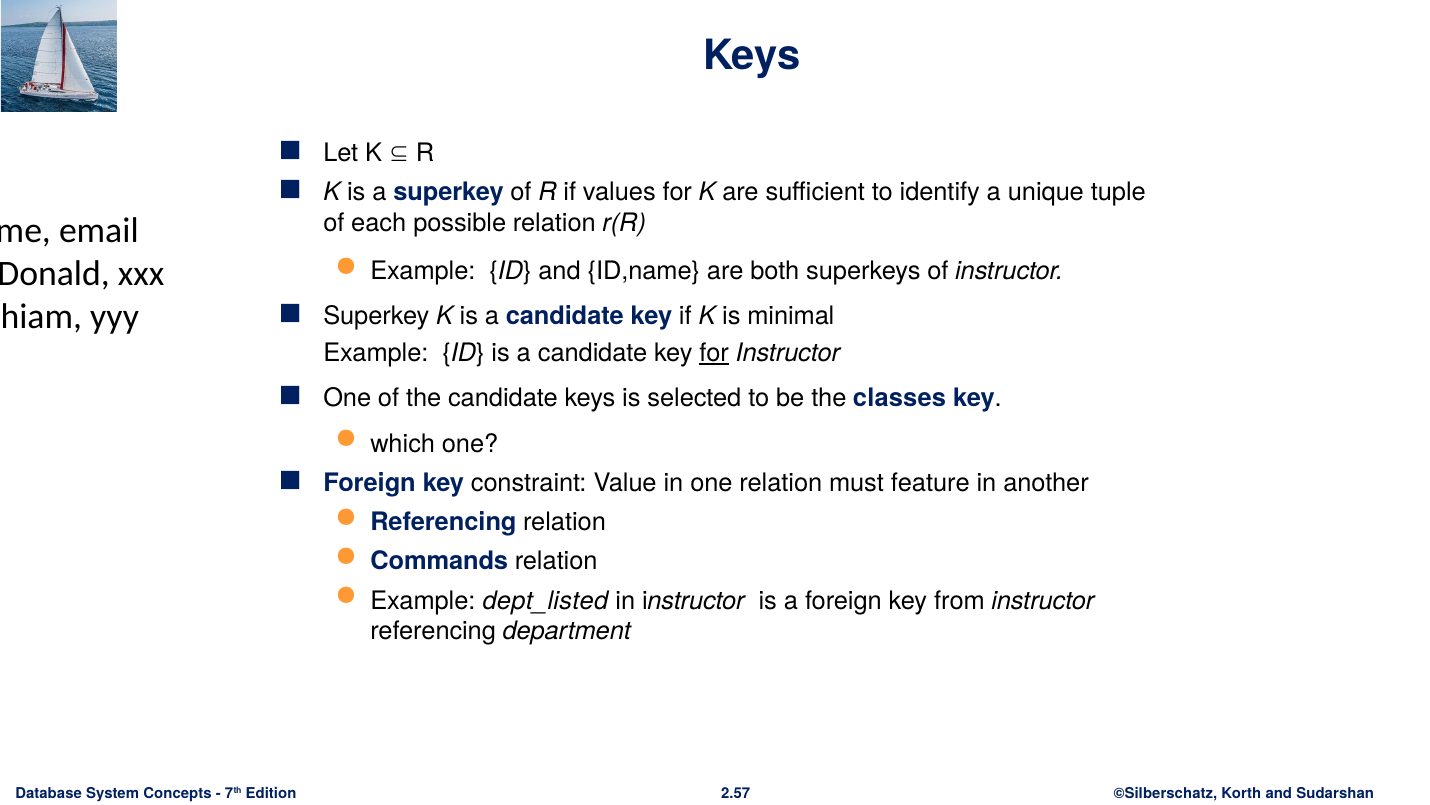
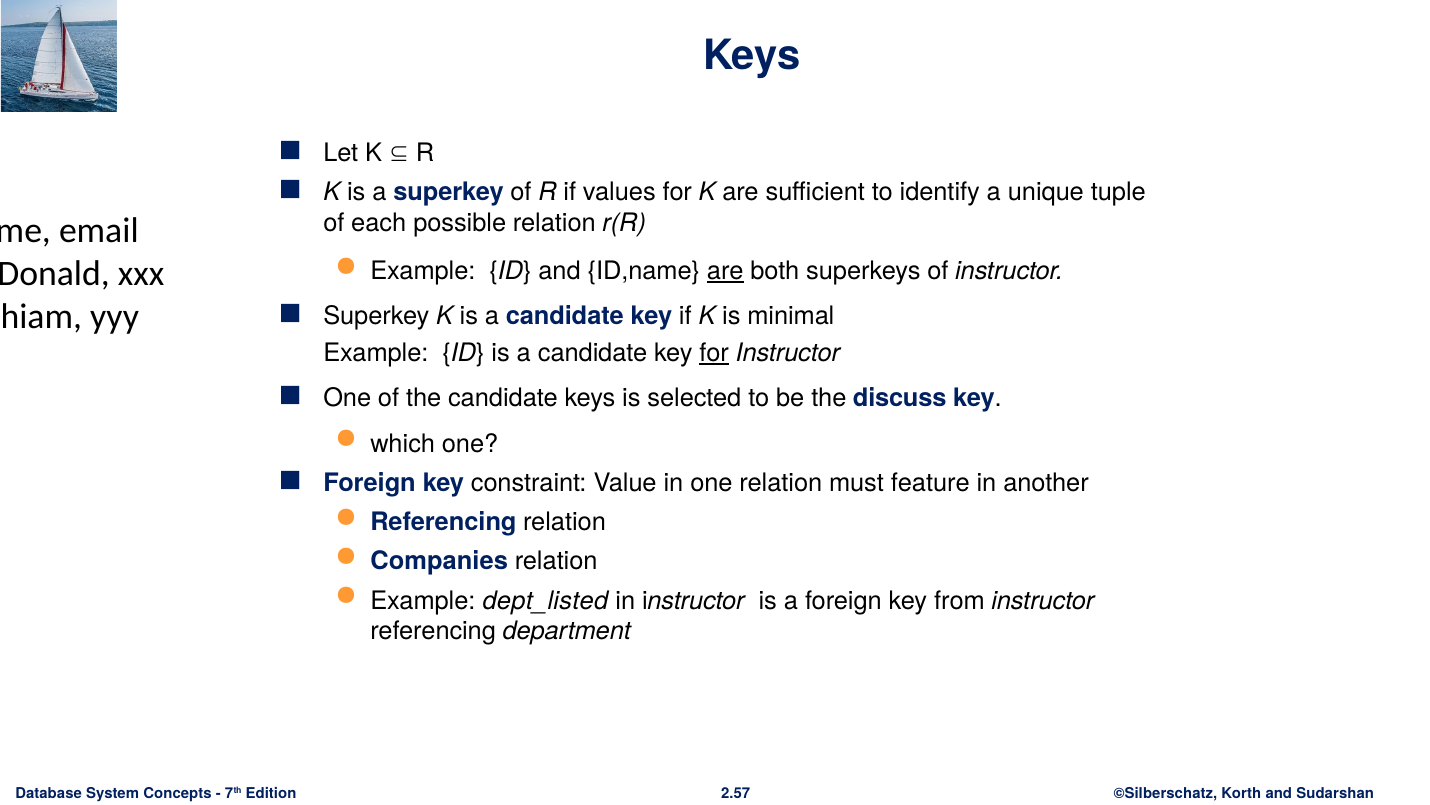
are underline: none -> present (725, 271)
classes: classes -> discuss (900, 398)
Commands: Commands -> Companies (439, 561)
